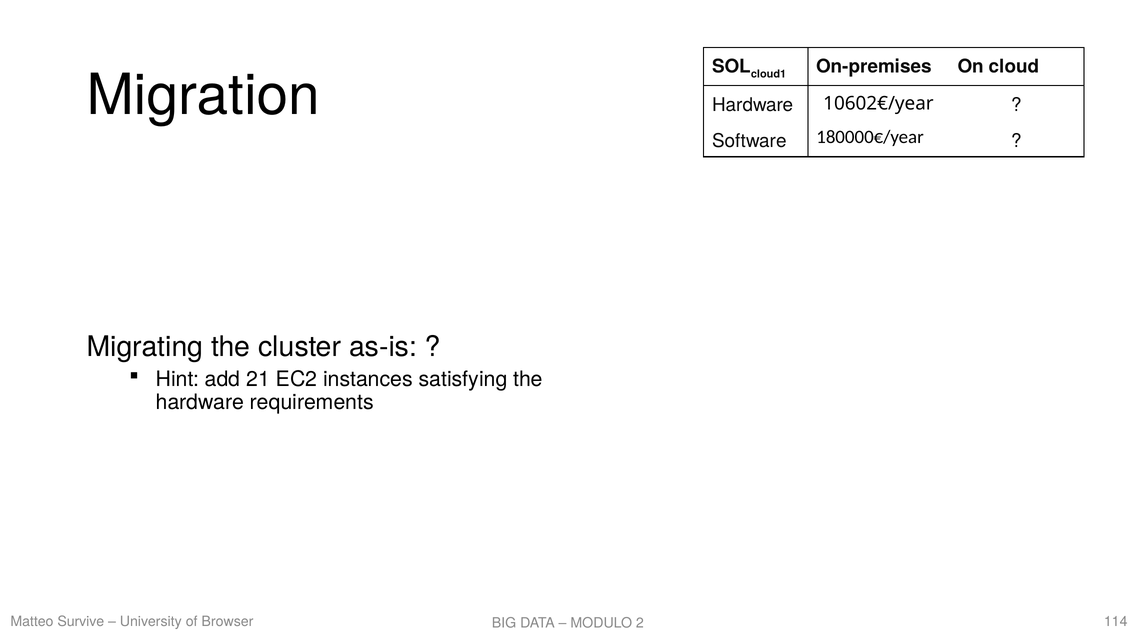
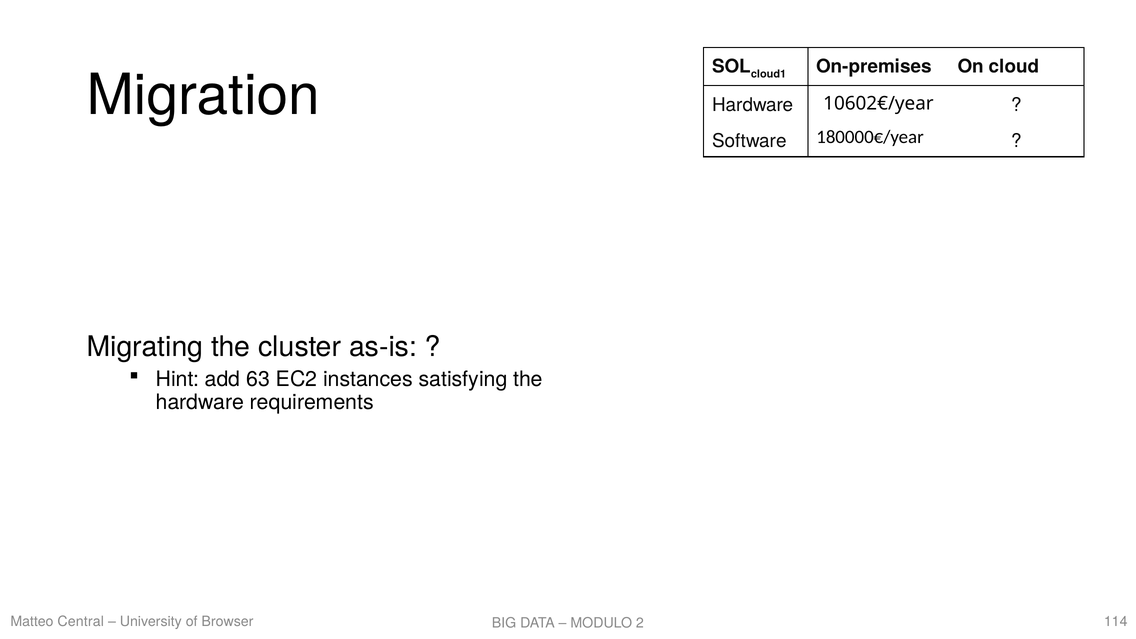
21: 21 -> 63 (258, 379)
Survive: Survive -> Central (81, 621)
